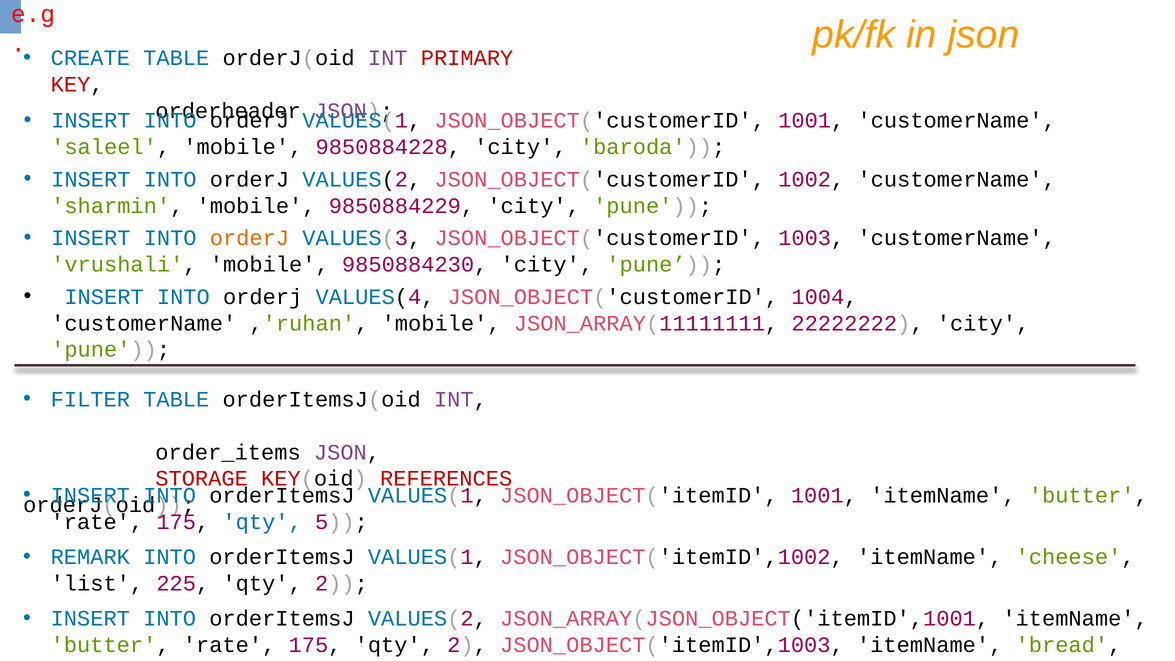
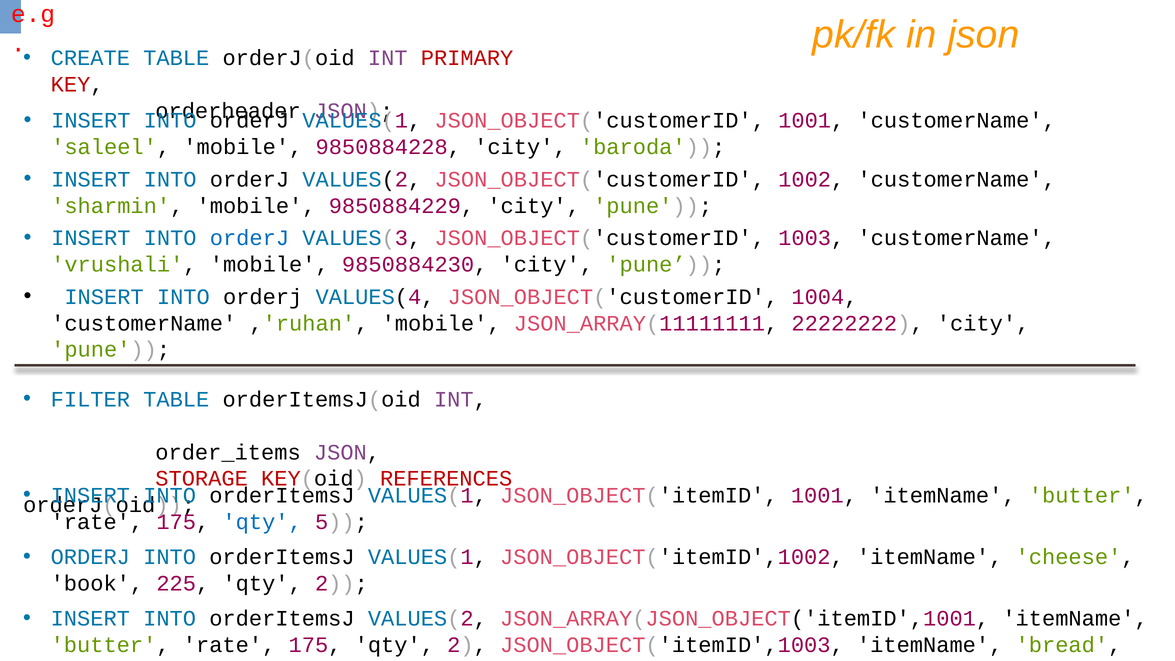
orderJ colour: orange -> blue (249, 238)
REMARK: REMARK -> ORDERJ (90, 557)
list: list -> book (97, 583)
